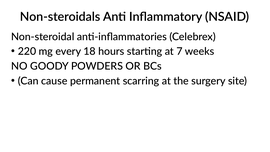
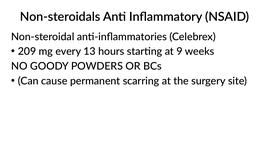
220: 220 -> 209 (27, 51)
18: 18 -> 13 (90, 51)
7: 7 -> 9 (179, 51)
